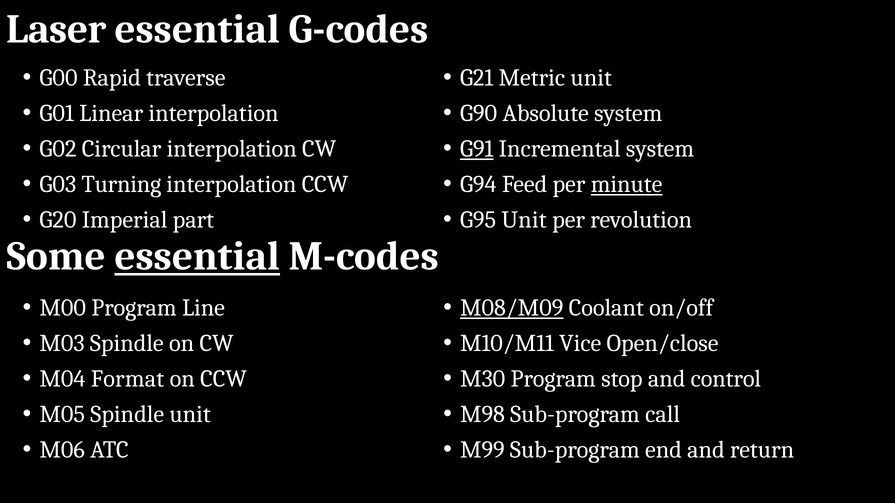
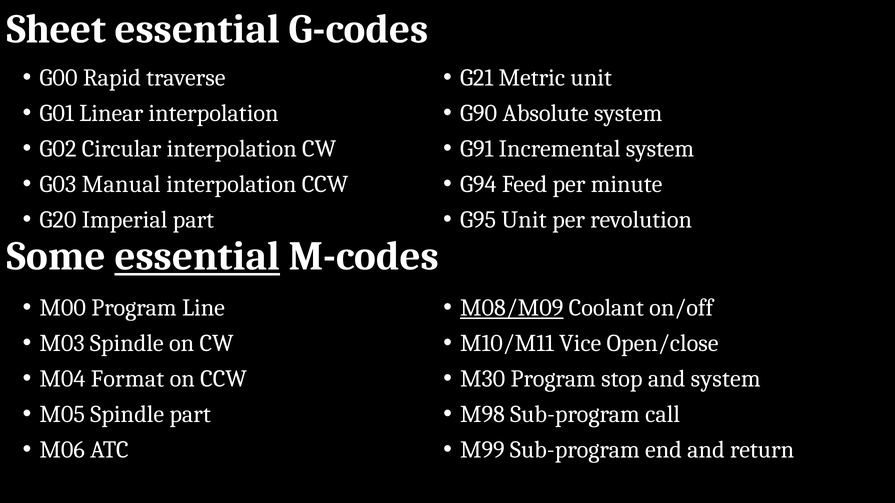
Laser: Laser -> Sheet (56, 29)
G91 underline: present -> none (477, 149)
Turning: Turning -> Manual (121, 184)
minute underline: present -> none (627, 184)
and control: control -> system (726, 379)
Spindle unit: unit -> part (190, 415)
